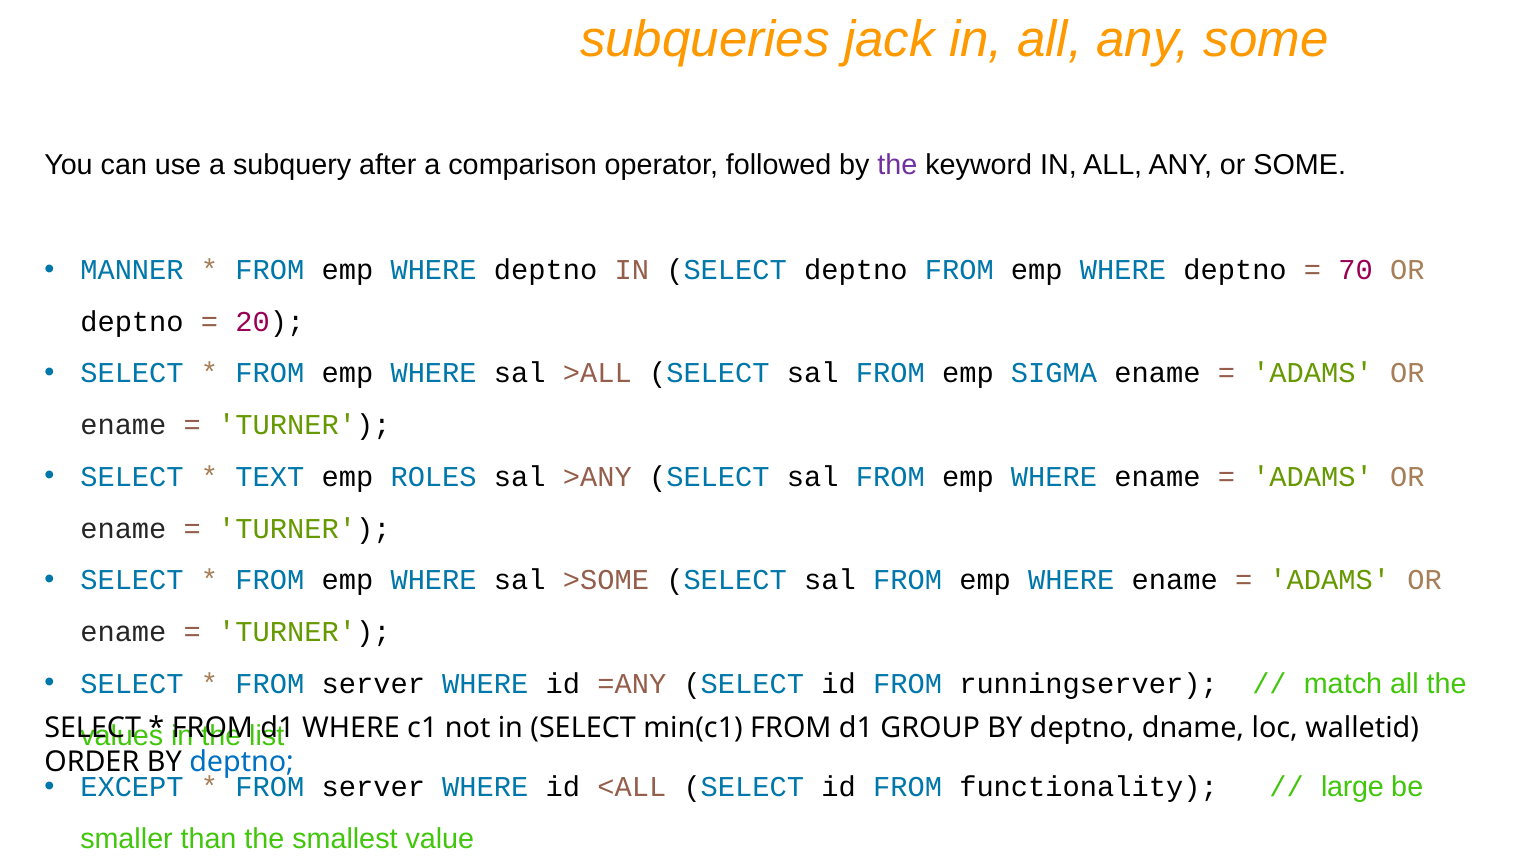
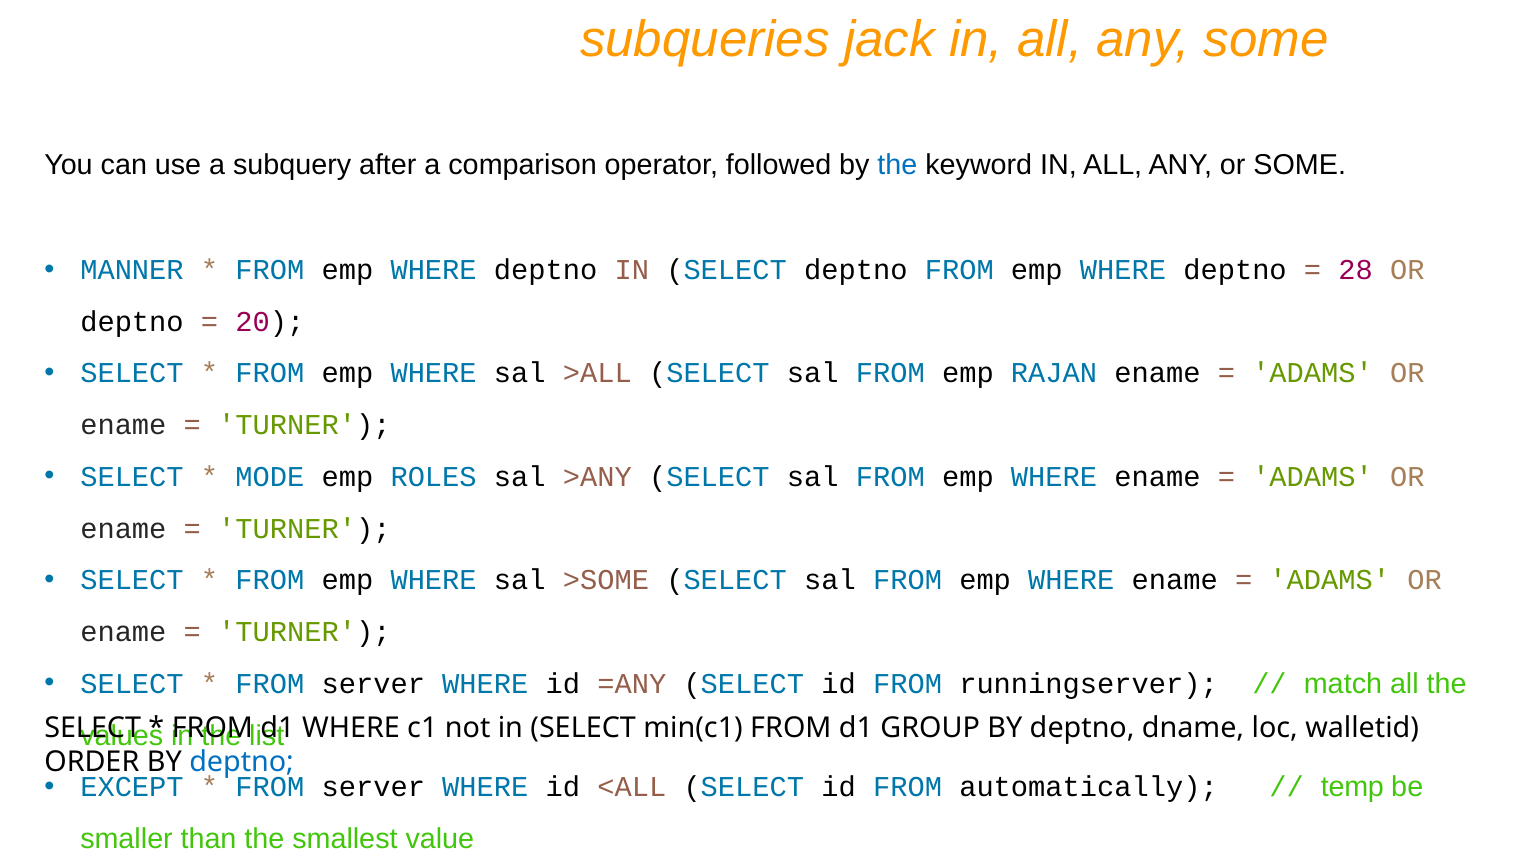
the colour: purple -> blue (897, 165)
70: 70 -> 28 (1356, 270)
SIGMA: SIGMA -> RAJAN (1054, 373)
TEXT: TEXT -> MODE (270, 477)
functionality: functionality -> automatically (1089, 787)
large: large -> temp (1352, 787)
